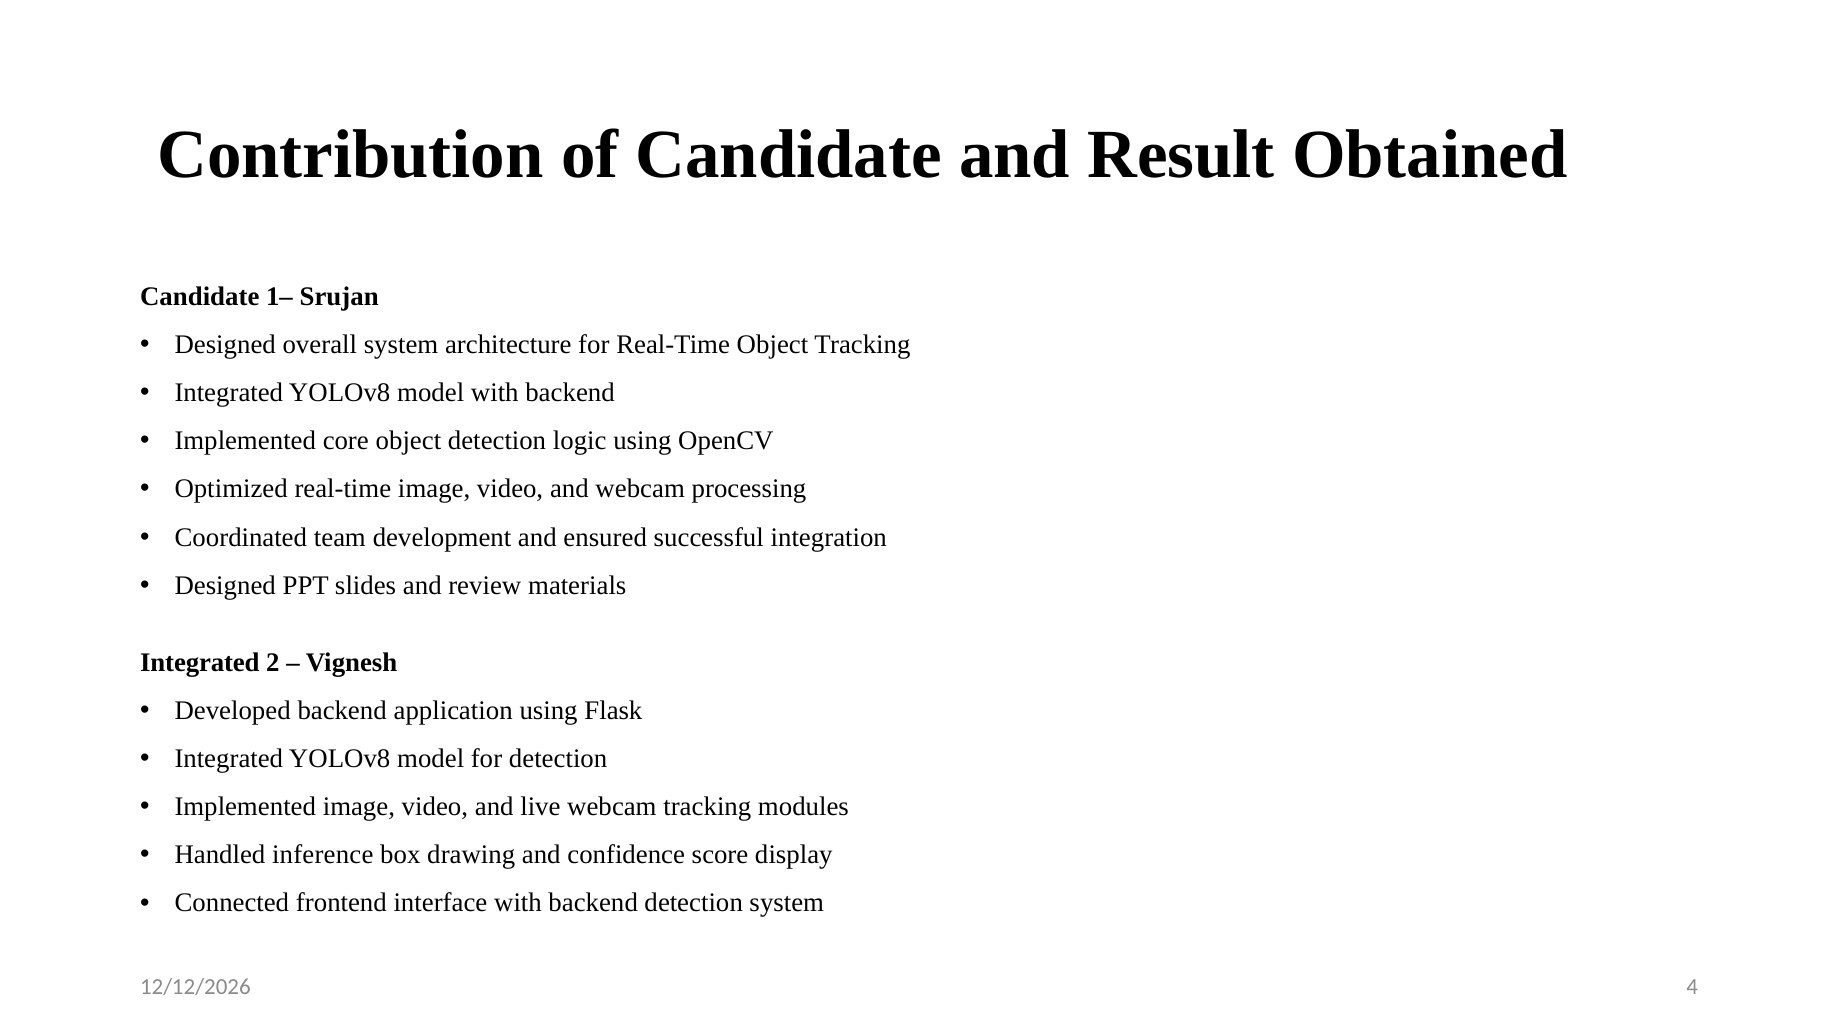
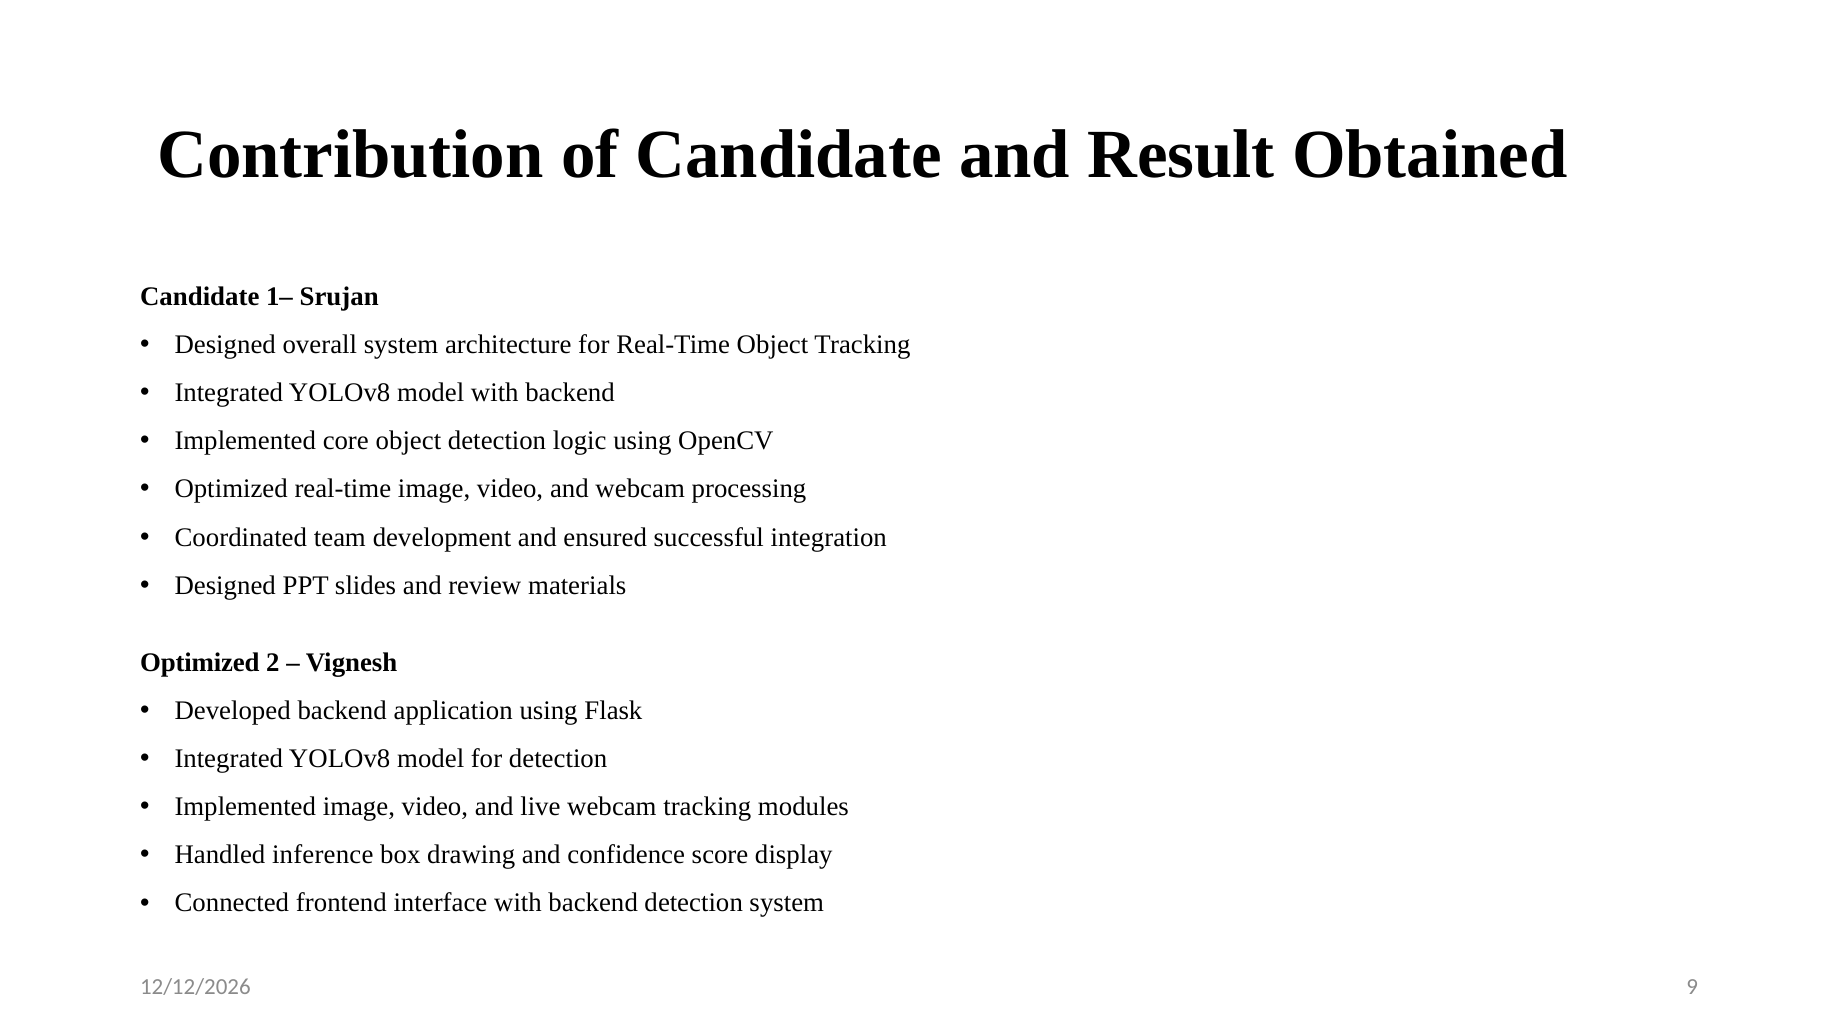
Integrated: Integrated -> Optimized (200, 662)
4: 4 -> 9 (1692, 987)
